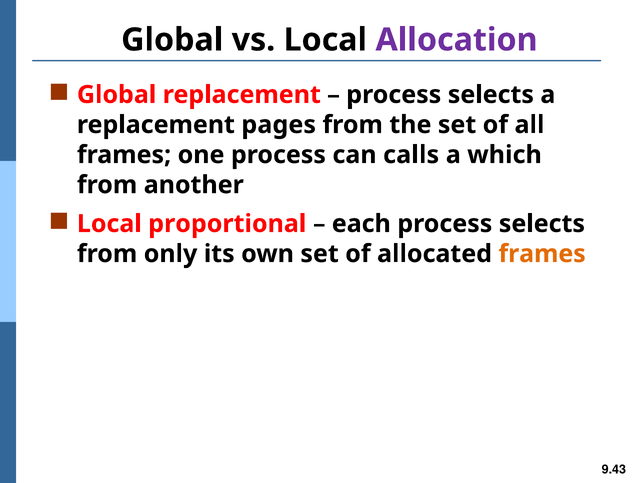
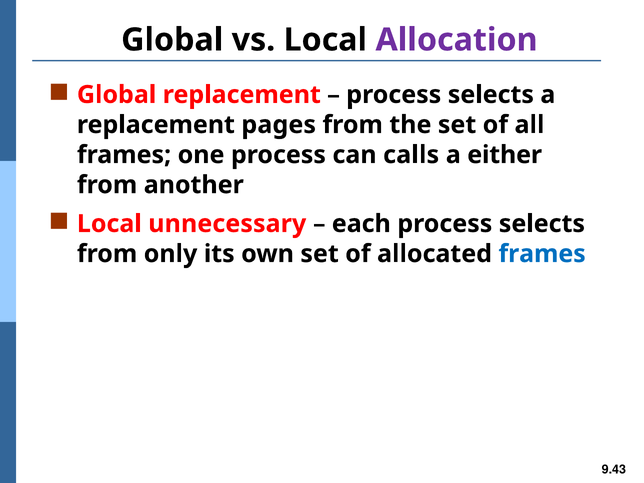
which: which -> either (505, 155)
proportional: proportional -> unnecessary (227, 224)
frames colour: orange -> blue (542, 254)
